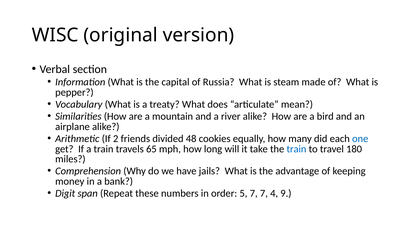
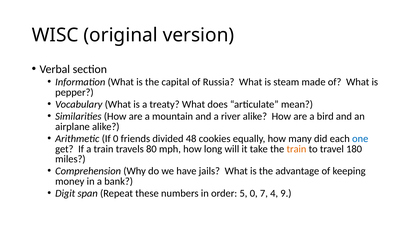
If 2: 2 -> 0 (116, 139)
65: 65 -> 80 (151, 149)
train colour: blue -> orange (296, 149)
5 7: 7 -> 0 (254, 193)
